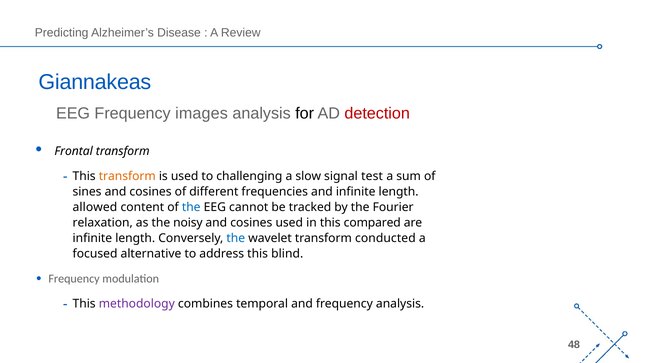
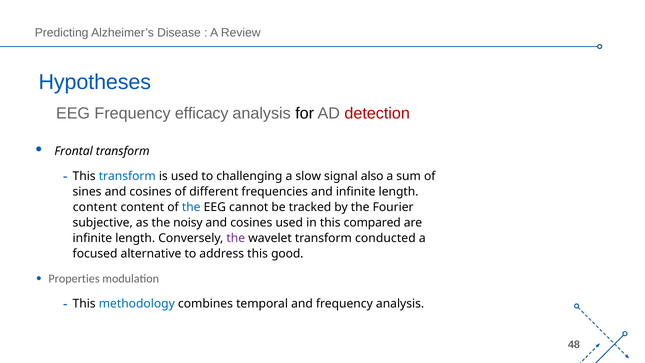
Giannakeas: Giannakeas -> Hypotheses (95, 82)
images: images -> efficacy (202, 114)
transform colour: orange -> blue (127, 176)
test: test -> also (372, 176)
allowed: allowed -> content (95, 207)
relaxation: relaxation -> subjective (103, 223)
the colour: blue -> purple (236, 238)
blind: blind -> good (287, 254)
Frequency: Frequency -> Properties (74, 279)
methodology colour: purple -> blue (137, 304)
